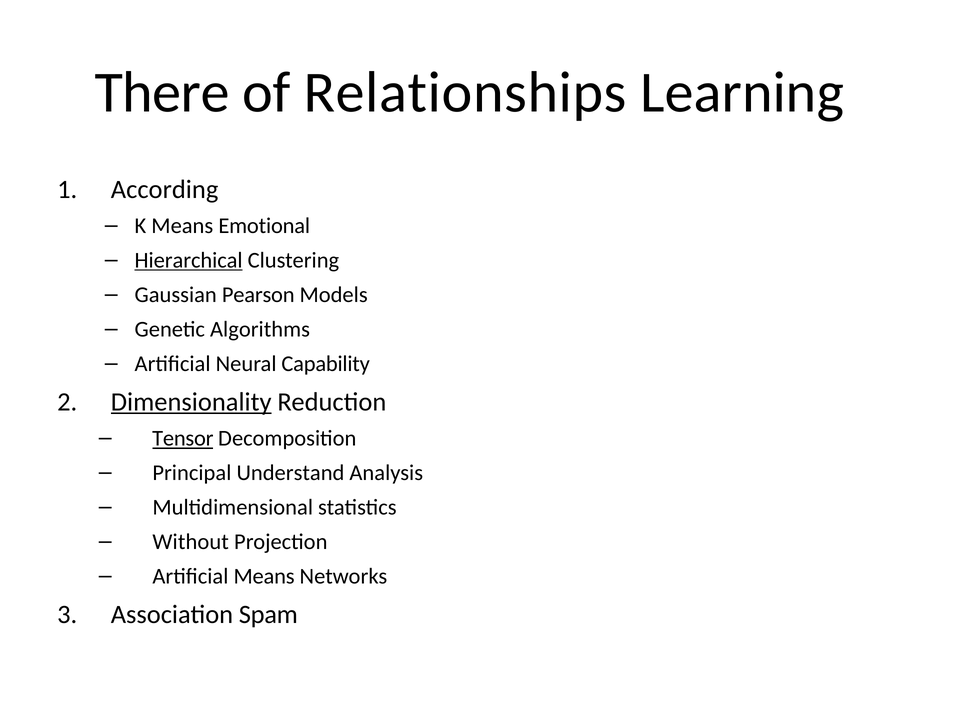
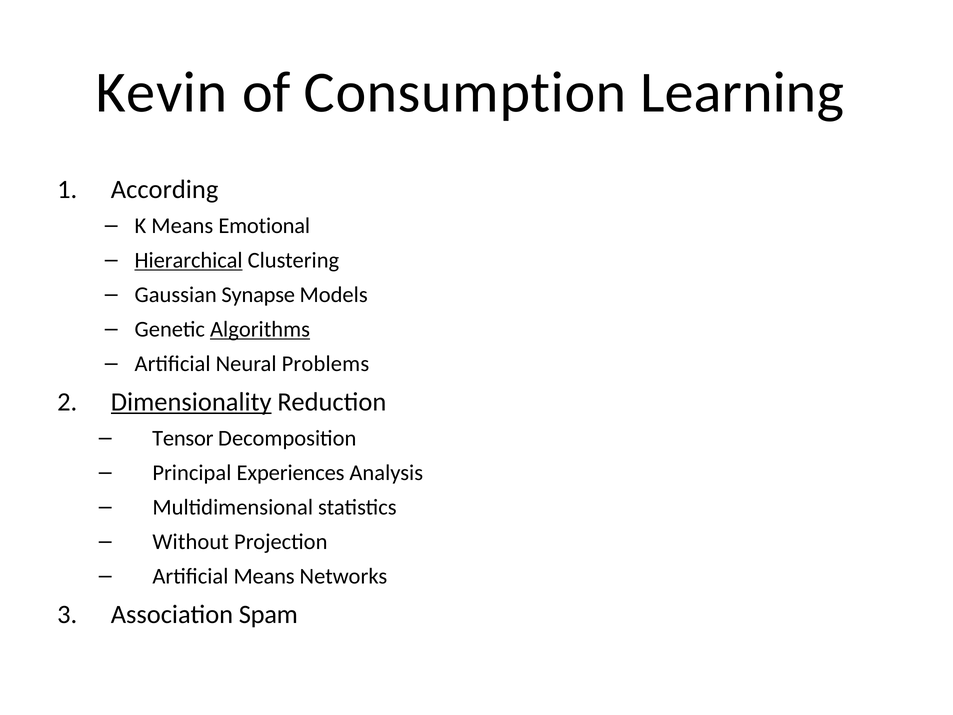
There: There -> Kevin (162, 92)
Relationships: Relationships -> Consumption (465, 92)
Pearson: Pearson -> Synapse (258, 295)
Algorithms underline: none -> present (260, 329)
Capability: Capability -> Problems (325, 364)
Tensor underline: present -> none (183, 438)
Understand: Understand -> Experiences (291, 473)
